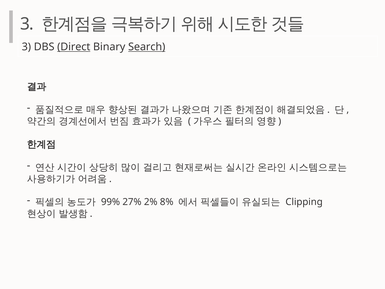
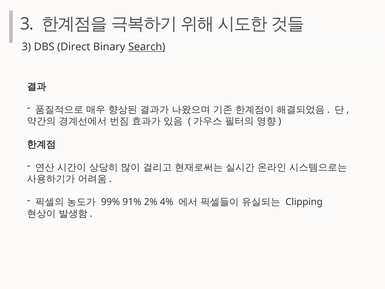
Direct underline: present -> none (74, 47)
27%: 27% -> 91% (132, 202)
8%: 8% -> 4% (167, 202)
